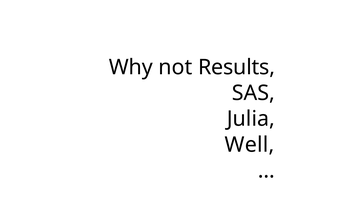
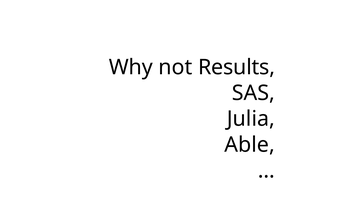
Well: Well -> Able (250, 144)
